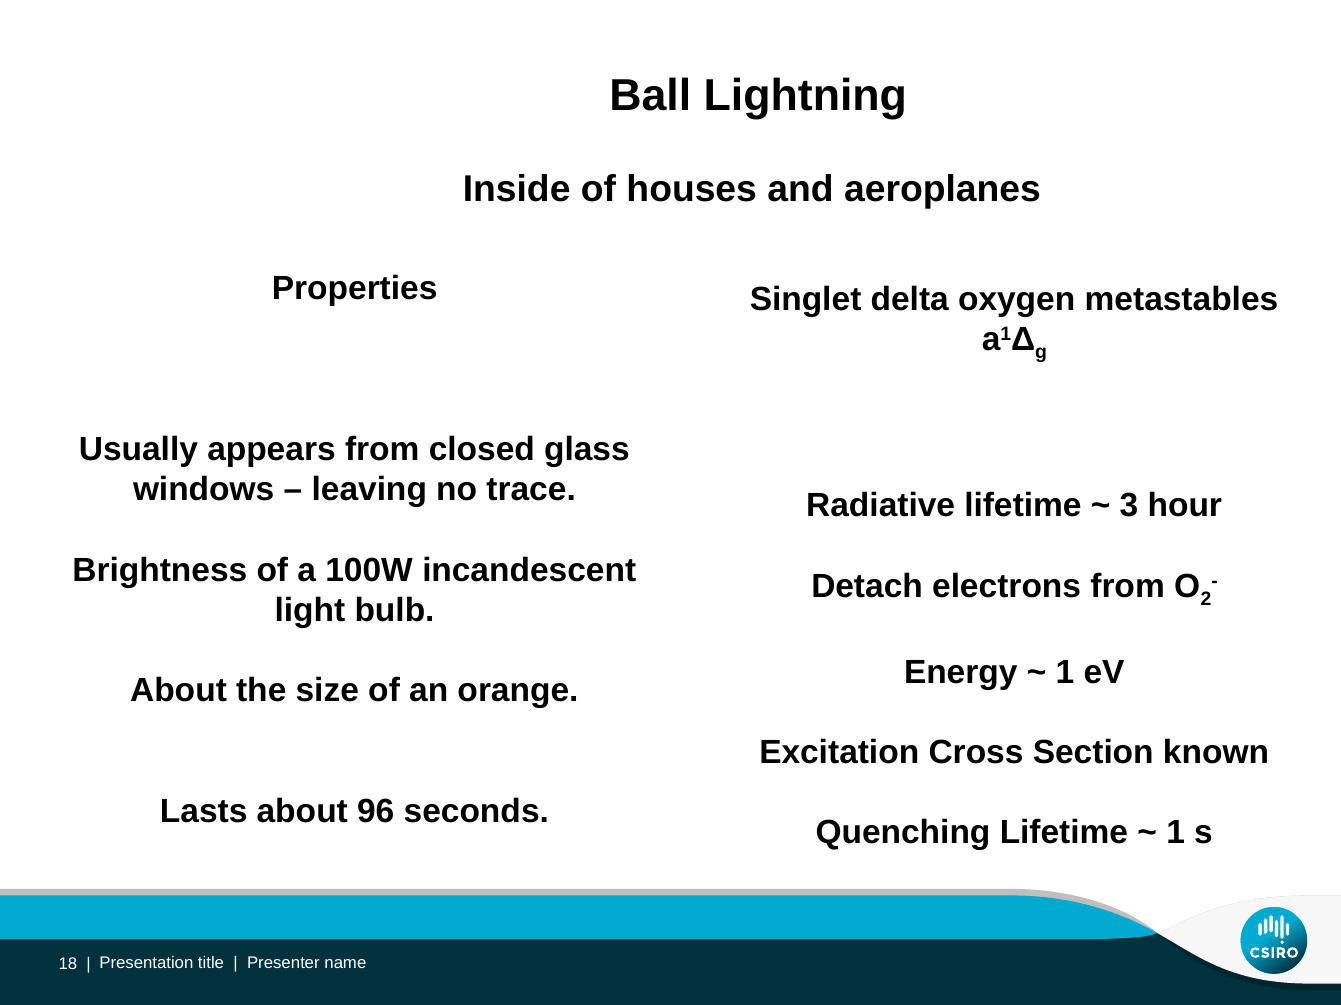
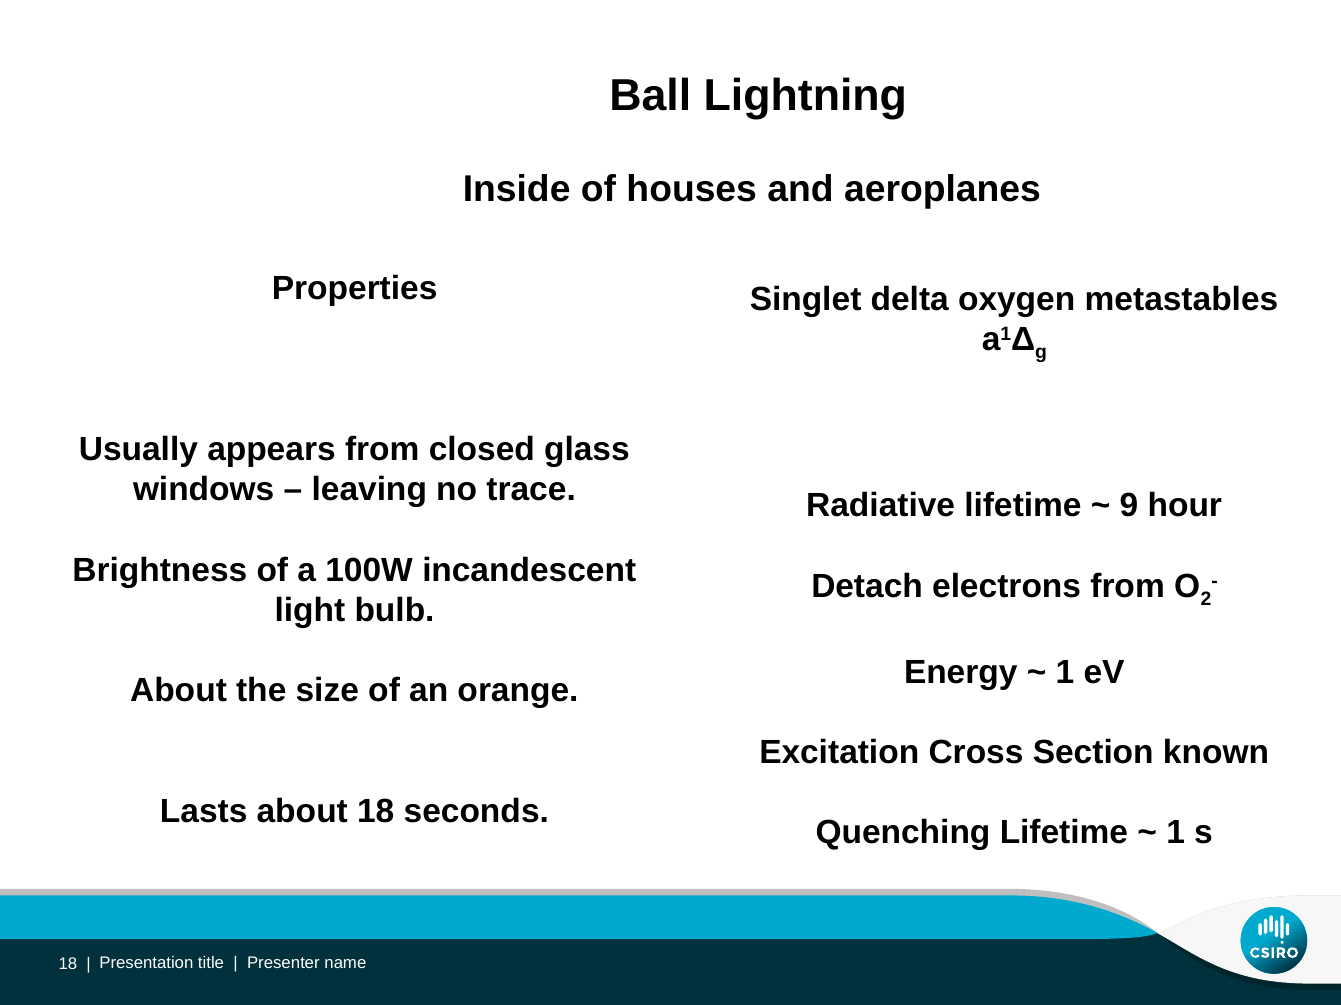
3: 3 -> 9 (1129, 506)
about 96: 96 -> 18 (376, 812)
